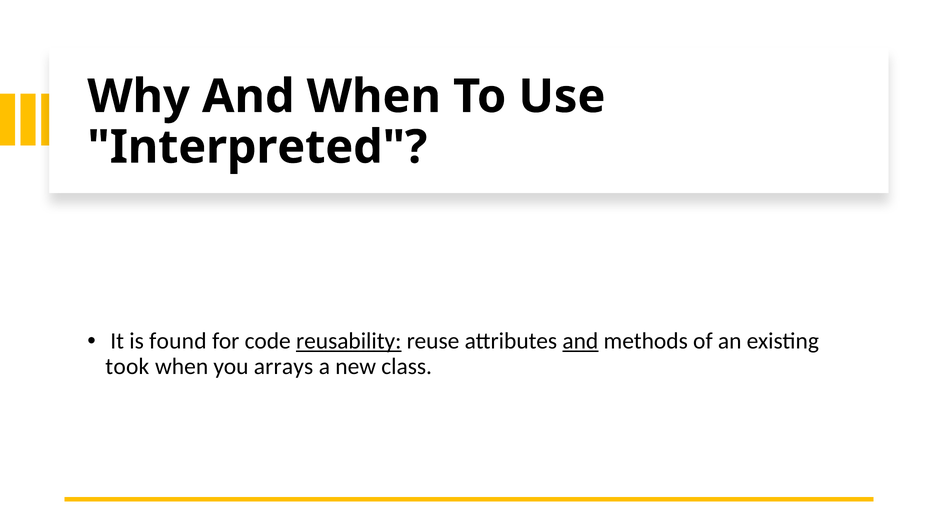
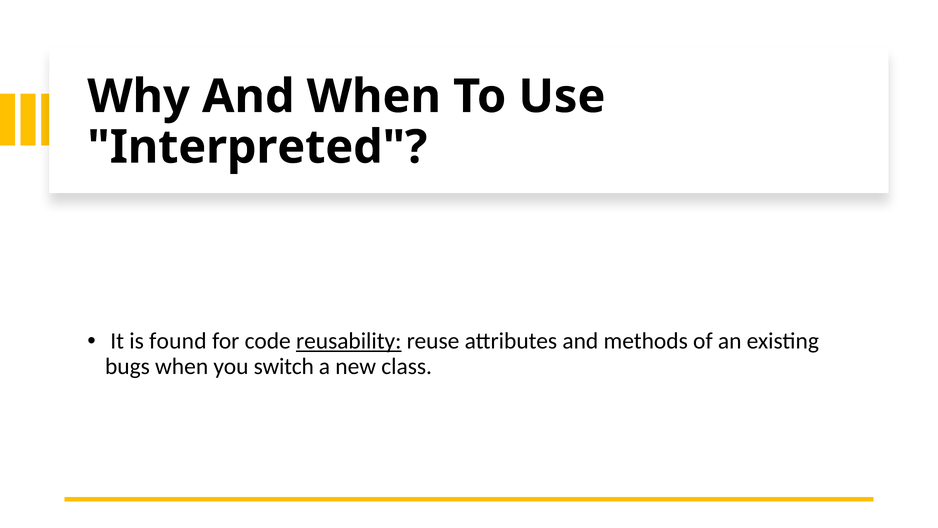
and underline: present -> none (580, 341)
took: took -> bugs (127, 366)
arrays: arrays -> switch (284, 366)
